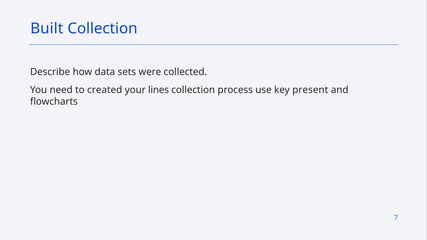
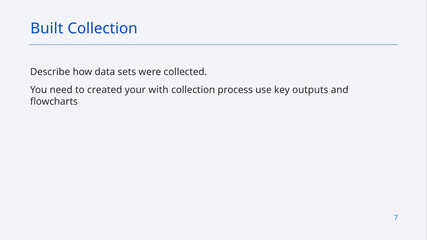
lines: lines -> with (158, 90)
present: present -> outputs (310, 90)
